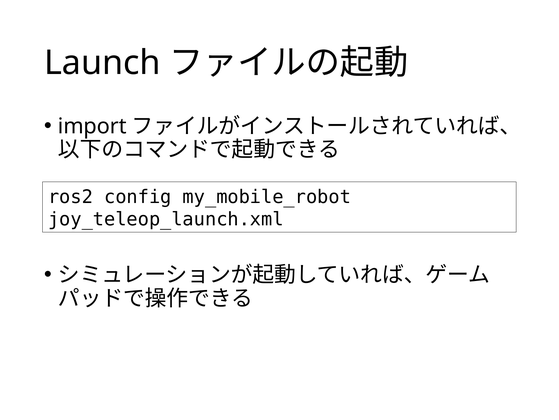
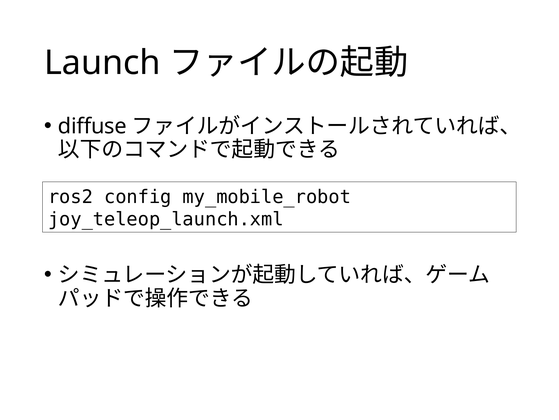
import: import -> diffuse (92, 126)
